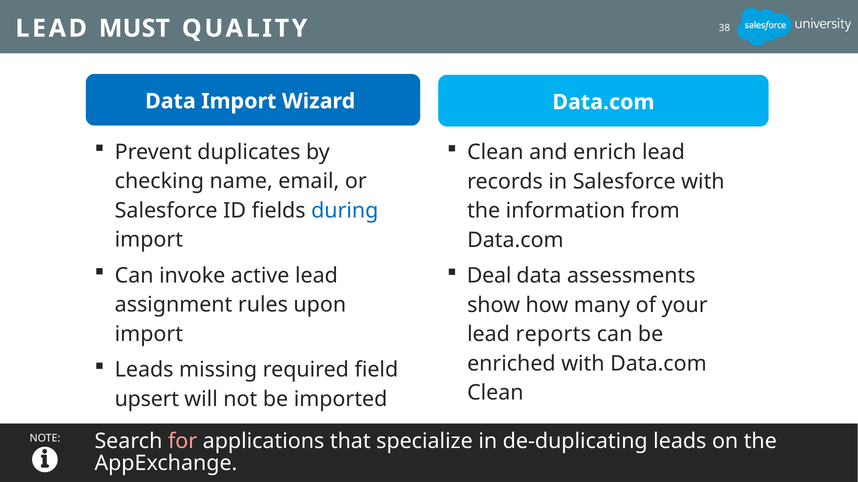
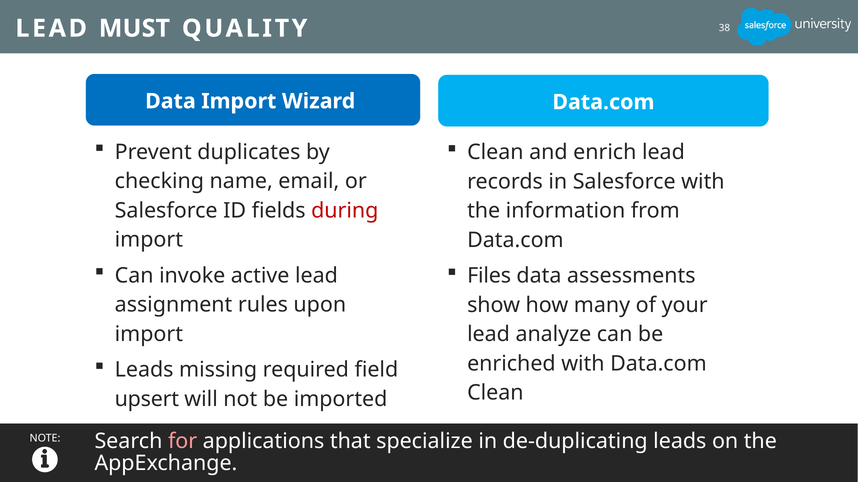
during colour: blue -> red (345, 211)
Deal: Deal -> Files (489, 276)
reports: reports -> analyze (553, 335)
